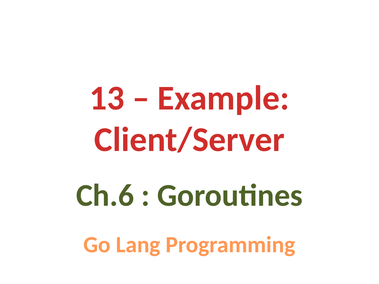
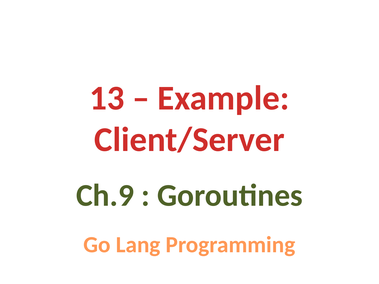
Ch.6: Ch.6 -> Ch.9 (105, 196)
